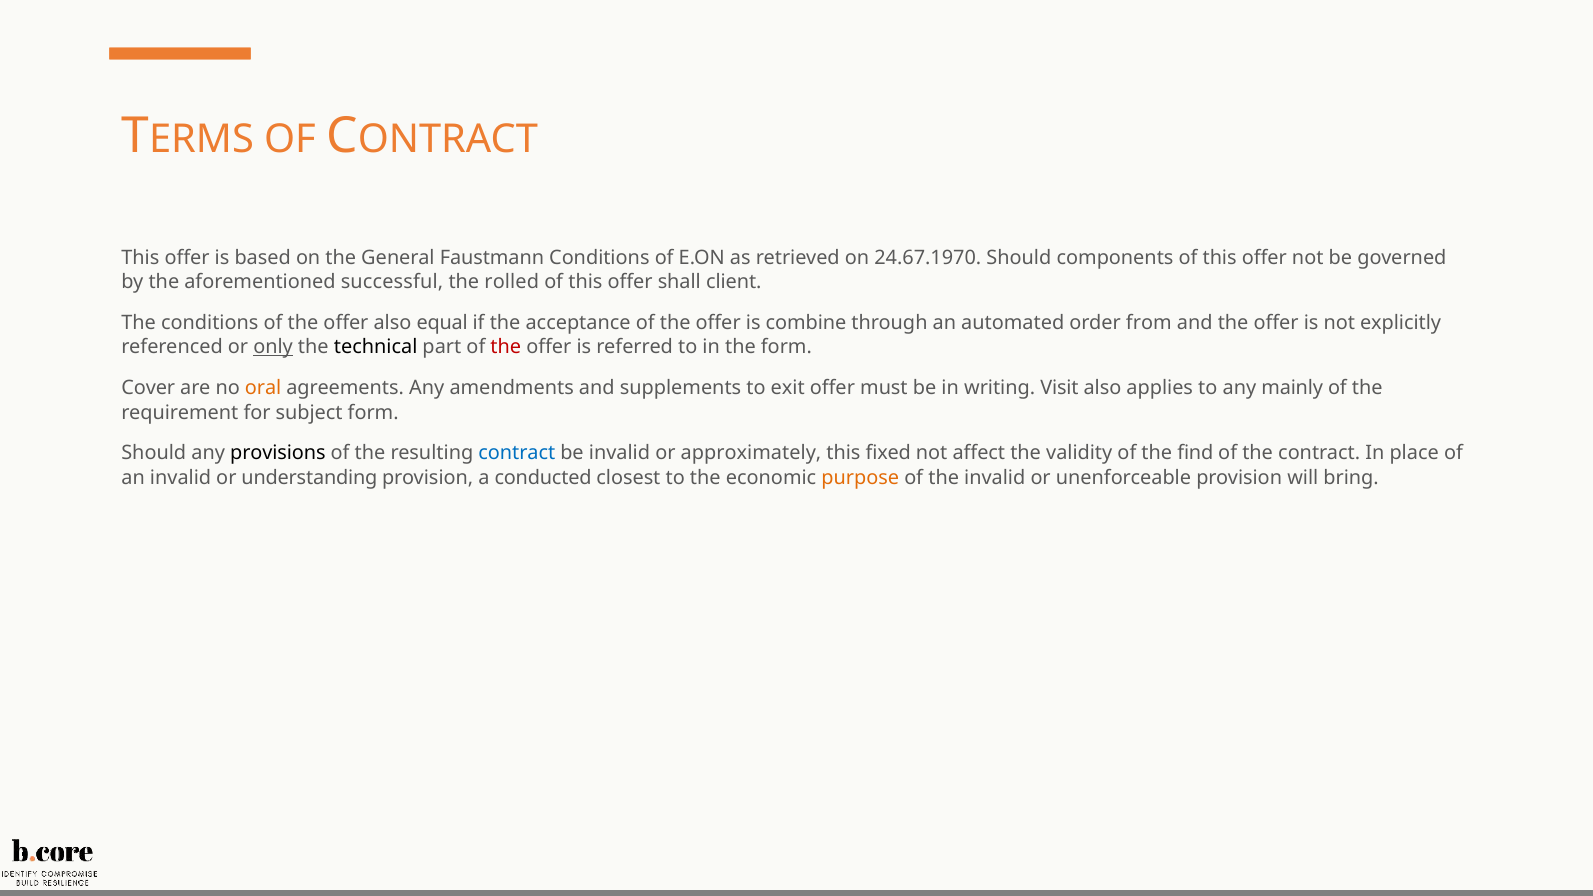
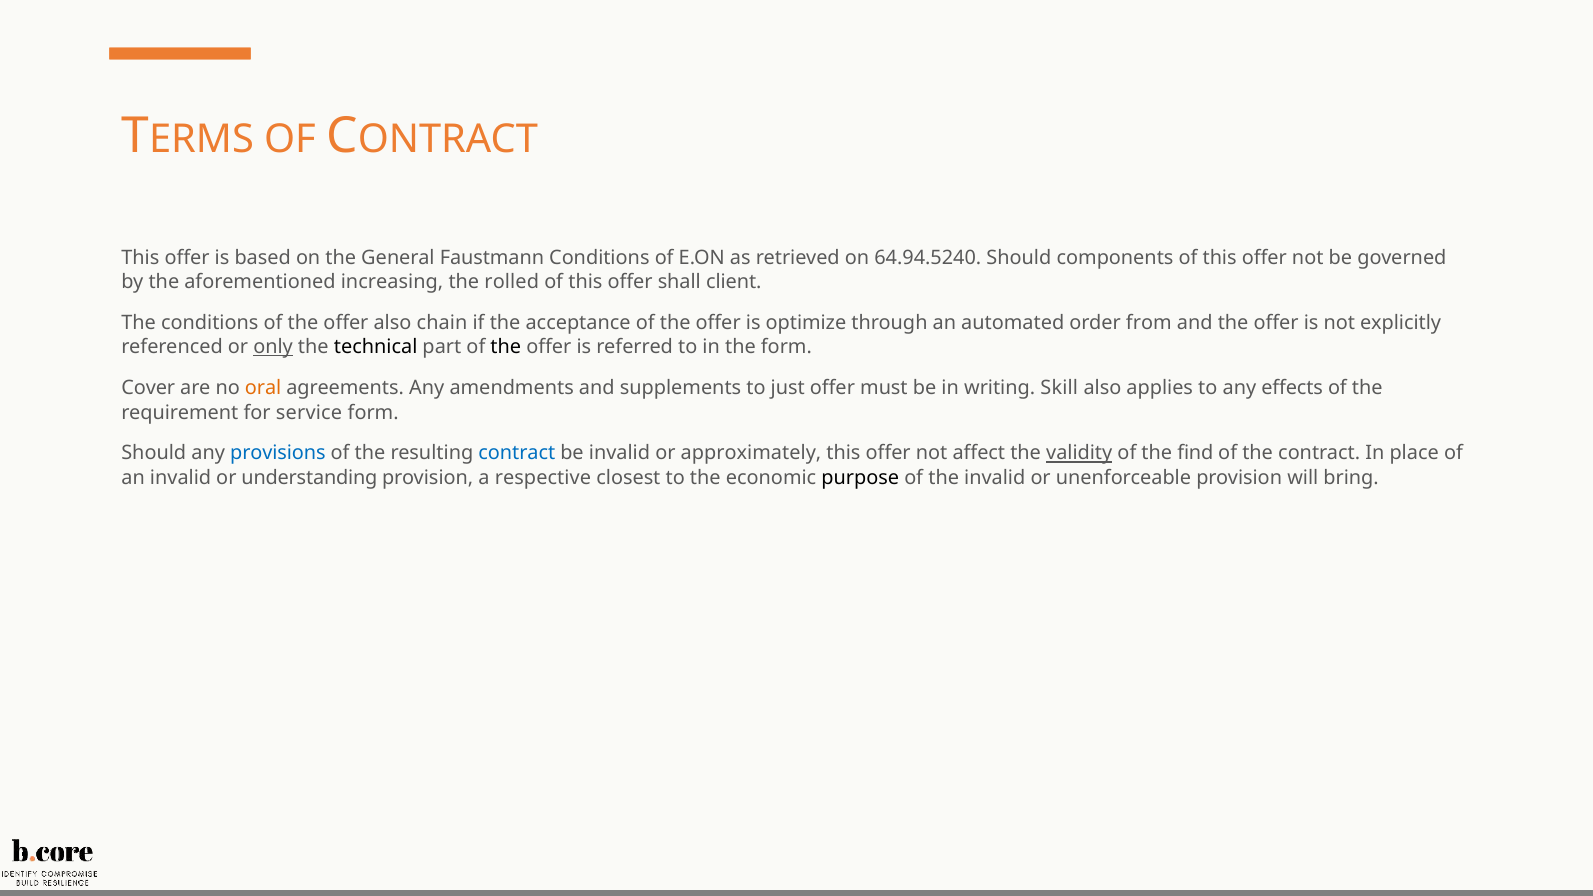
24.67.1970: 24.67.1970 -> 64.94.5240 (928, 257)
successful: successful -> increasing (392, 282)
equal: equal -> chain (442, 323)
combine: combine -> optimize (806, 323)
the colour: red -> black (506, 347)
exit: exit -> just (788, 388)
Visit: Visit -> Skill (1059, 388)
mainly: mainly -> effects (1292, 388)
subject: subject -> service (309, 412)
provisions colour: black -> blue (278, 453)
fixed: fixed -> offer (888, 453)
validity underline: none -> present (1079, 453)
conducted: conducted -> respective (543, 478)
purpose colour: orange -> black (860, 478)
